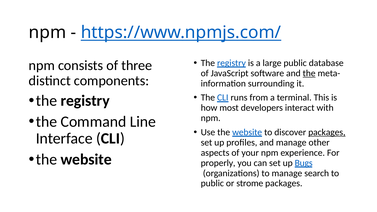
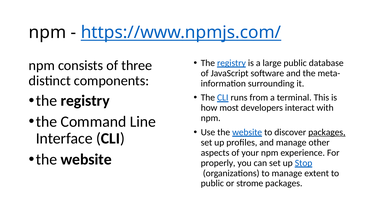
the underline: present -> none (309, 73)
Bugs: Bugs -> Stop (304, 163)
search: search -> extent (317, 173)
